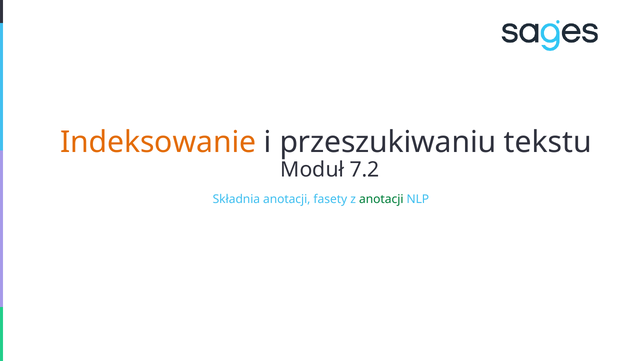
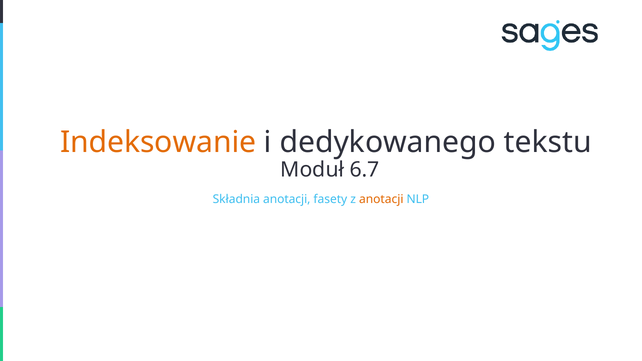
przeszukiwaniu: przeszukiwaniu -> dedykowanego (388, 142)
7.2: 7.2 -> 6.7 (365, 170)
anotacji colour: green -> orange (381, 199)
